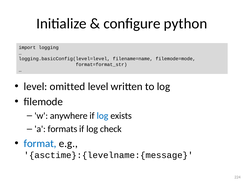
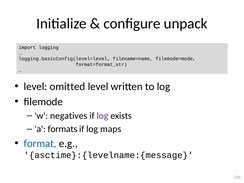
python: python -> unpack (186, 24)
anywhere: anywhere -> negatives (69, 116)
log colour: blue -> purple (102, 116)
check: check -> maps (111, 129)
